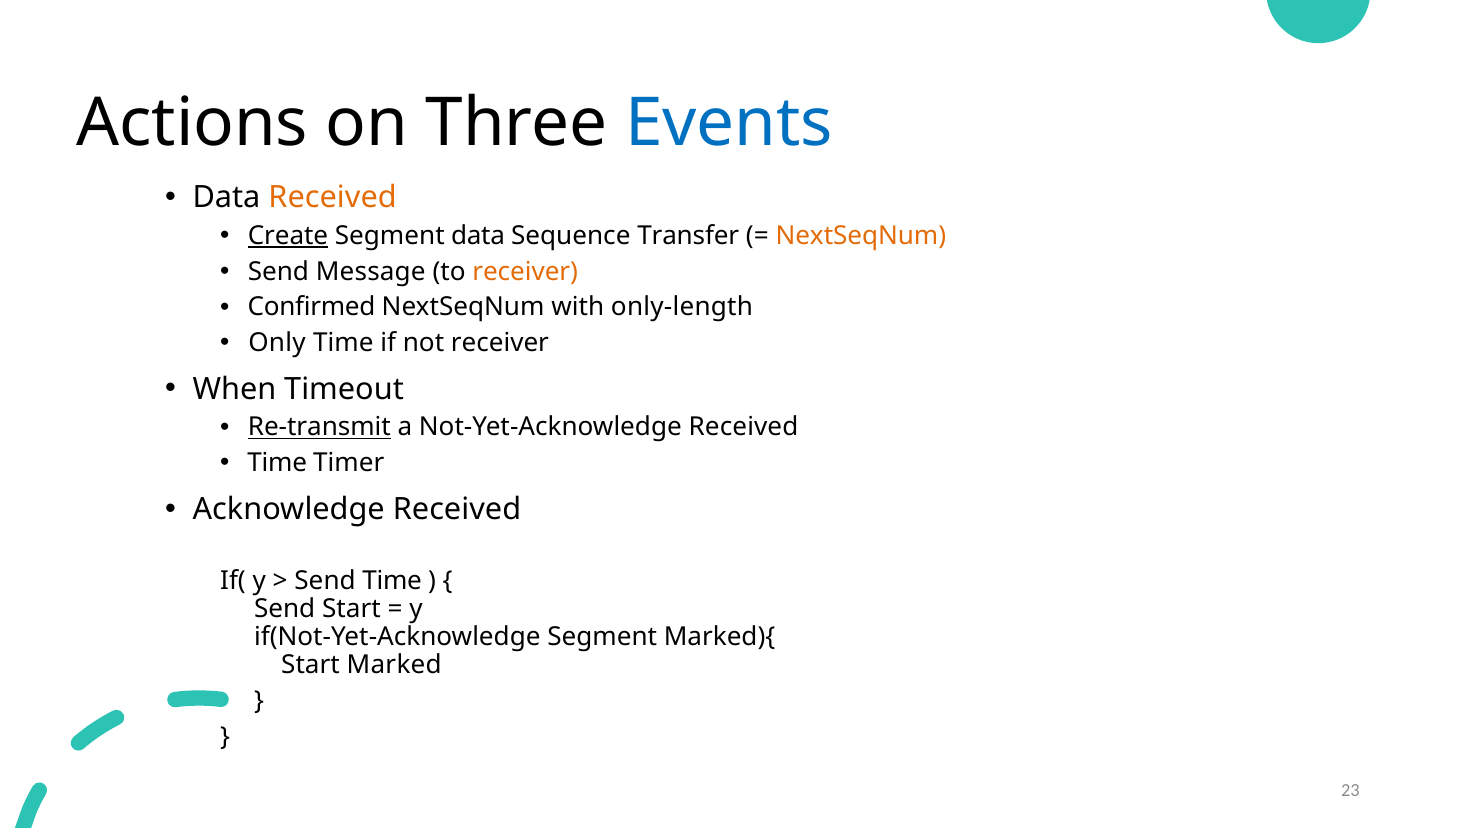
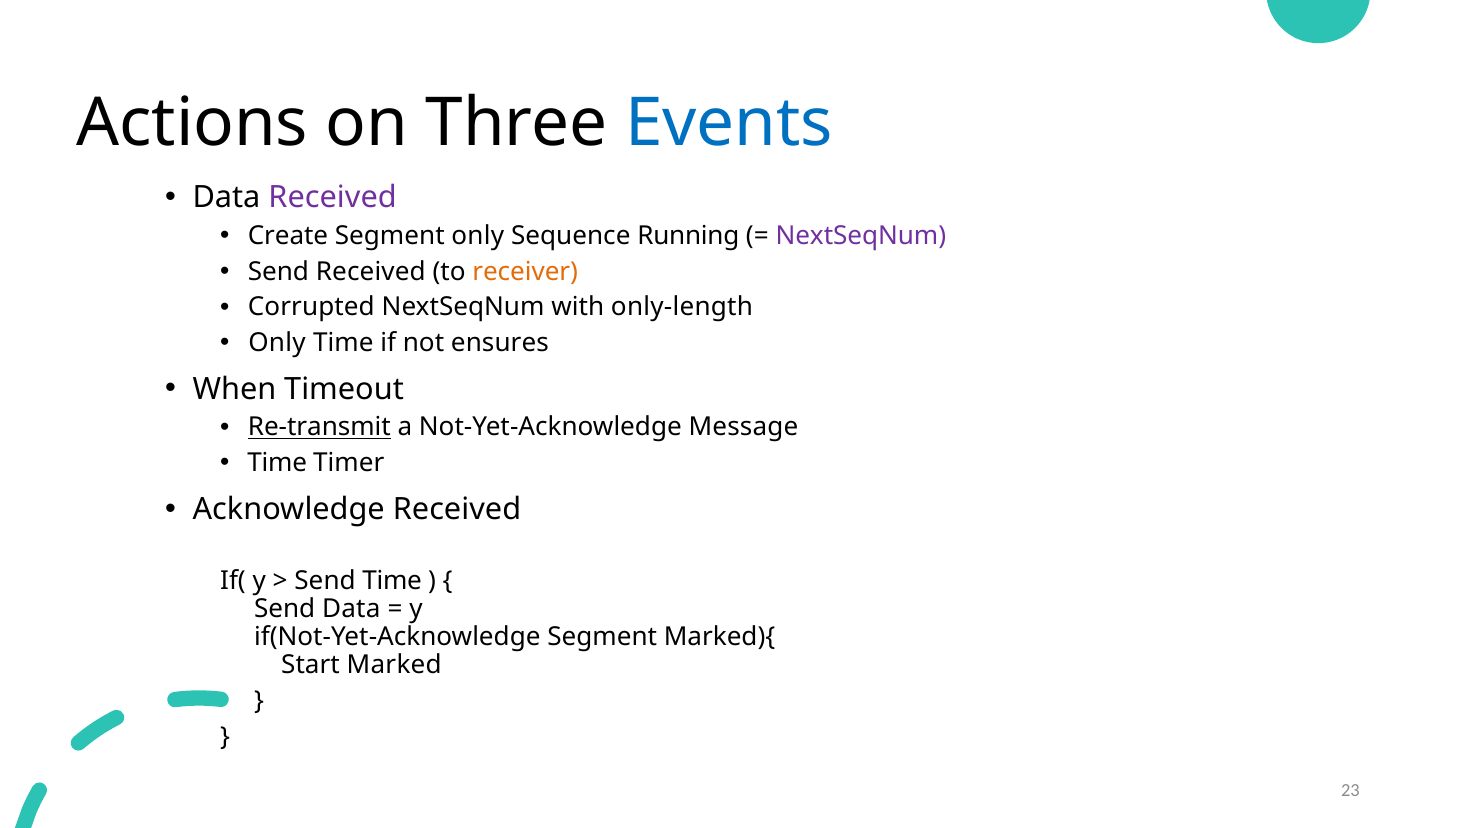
Received colour: orange -> purple (333, 197)
Create underline: present -> none (288, 236)
Segment data: data -> only (478, 236)
Transfer: Transfer -> Running (688, 236)
NextSeqNum colour: orange -> purple (861, 236)
Send Message: Message -> Received (371, 271)
Confirmed: Confirmed -> Corrupted (311, 307)
not receiver: receiver -> ensures (500, 343)
Not-Yet-Acknowledge Received: Received -> Message (743, 427)
Send Start: Start -> Data (351, 609)
